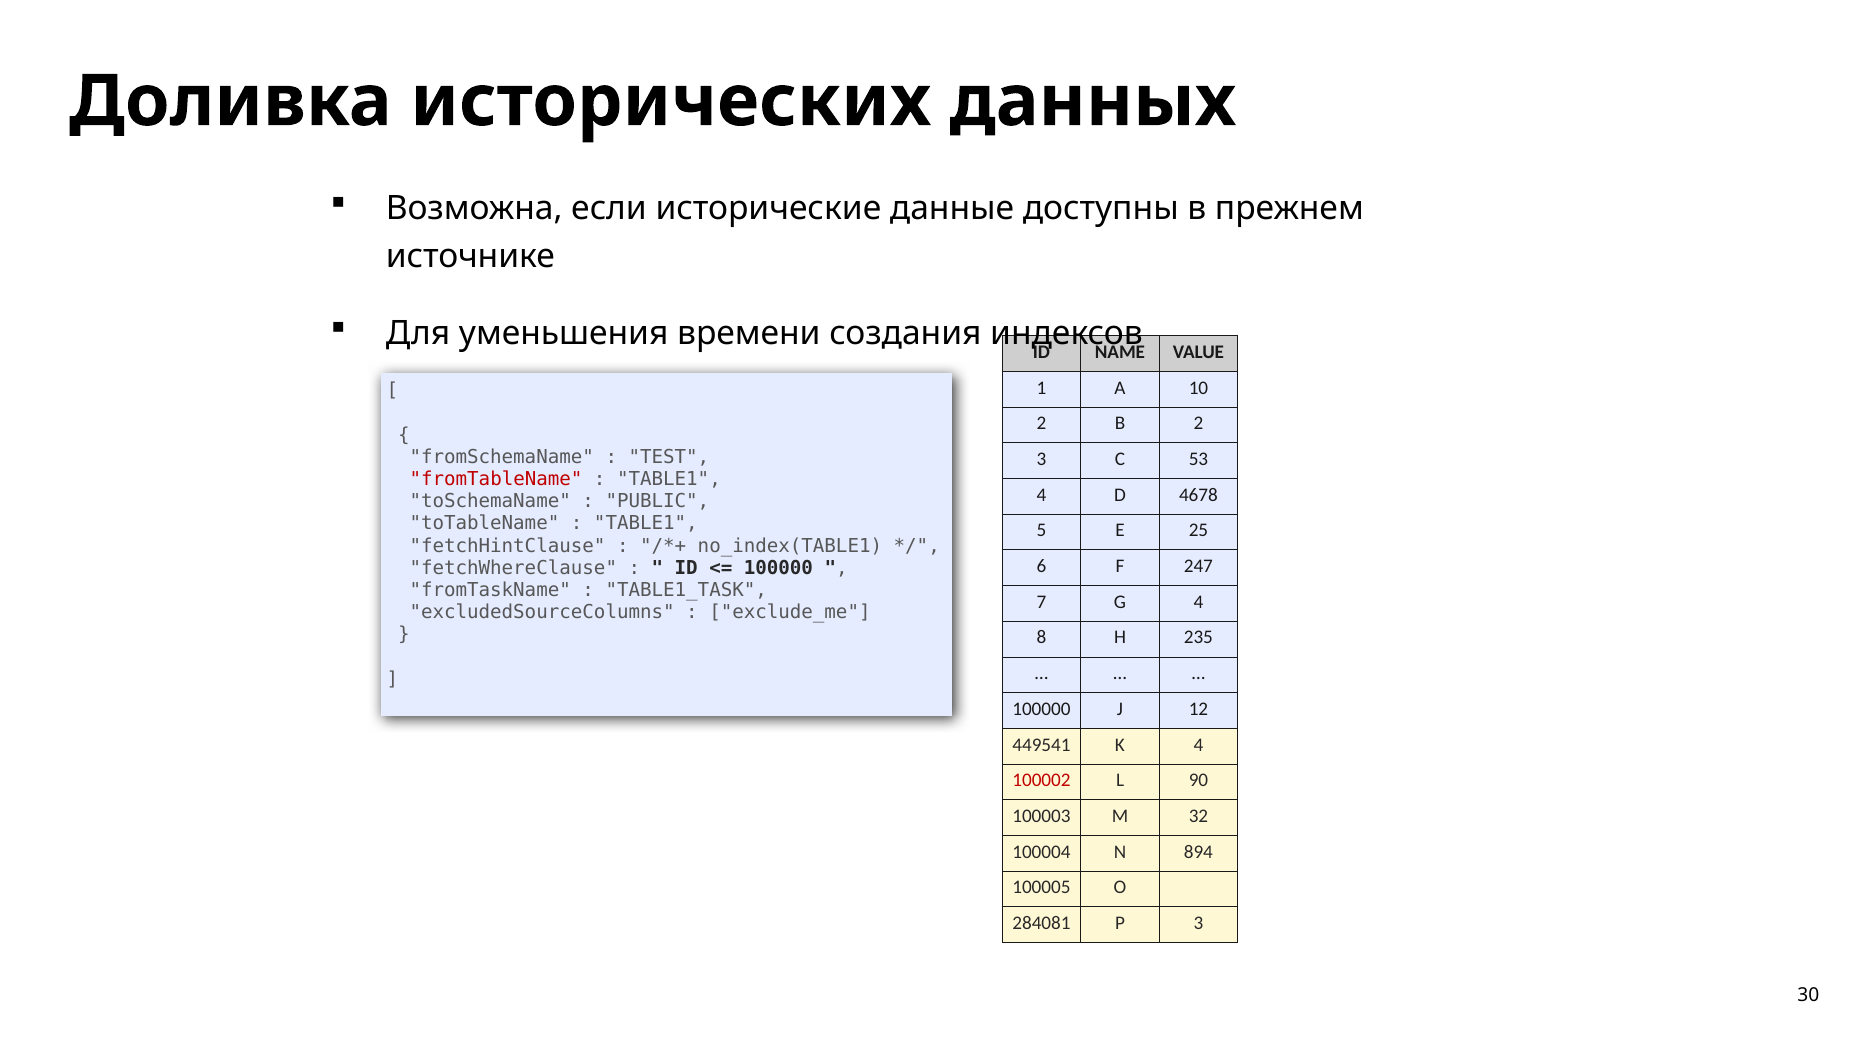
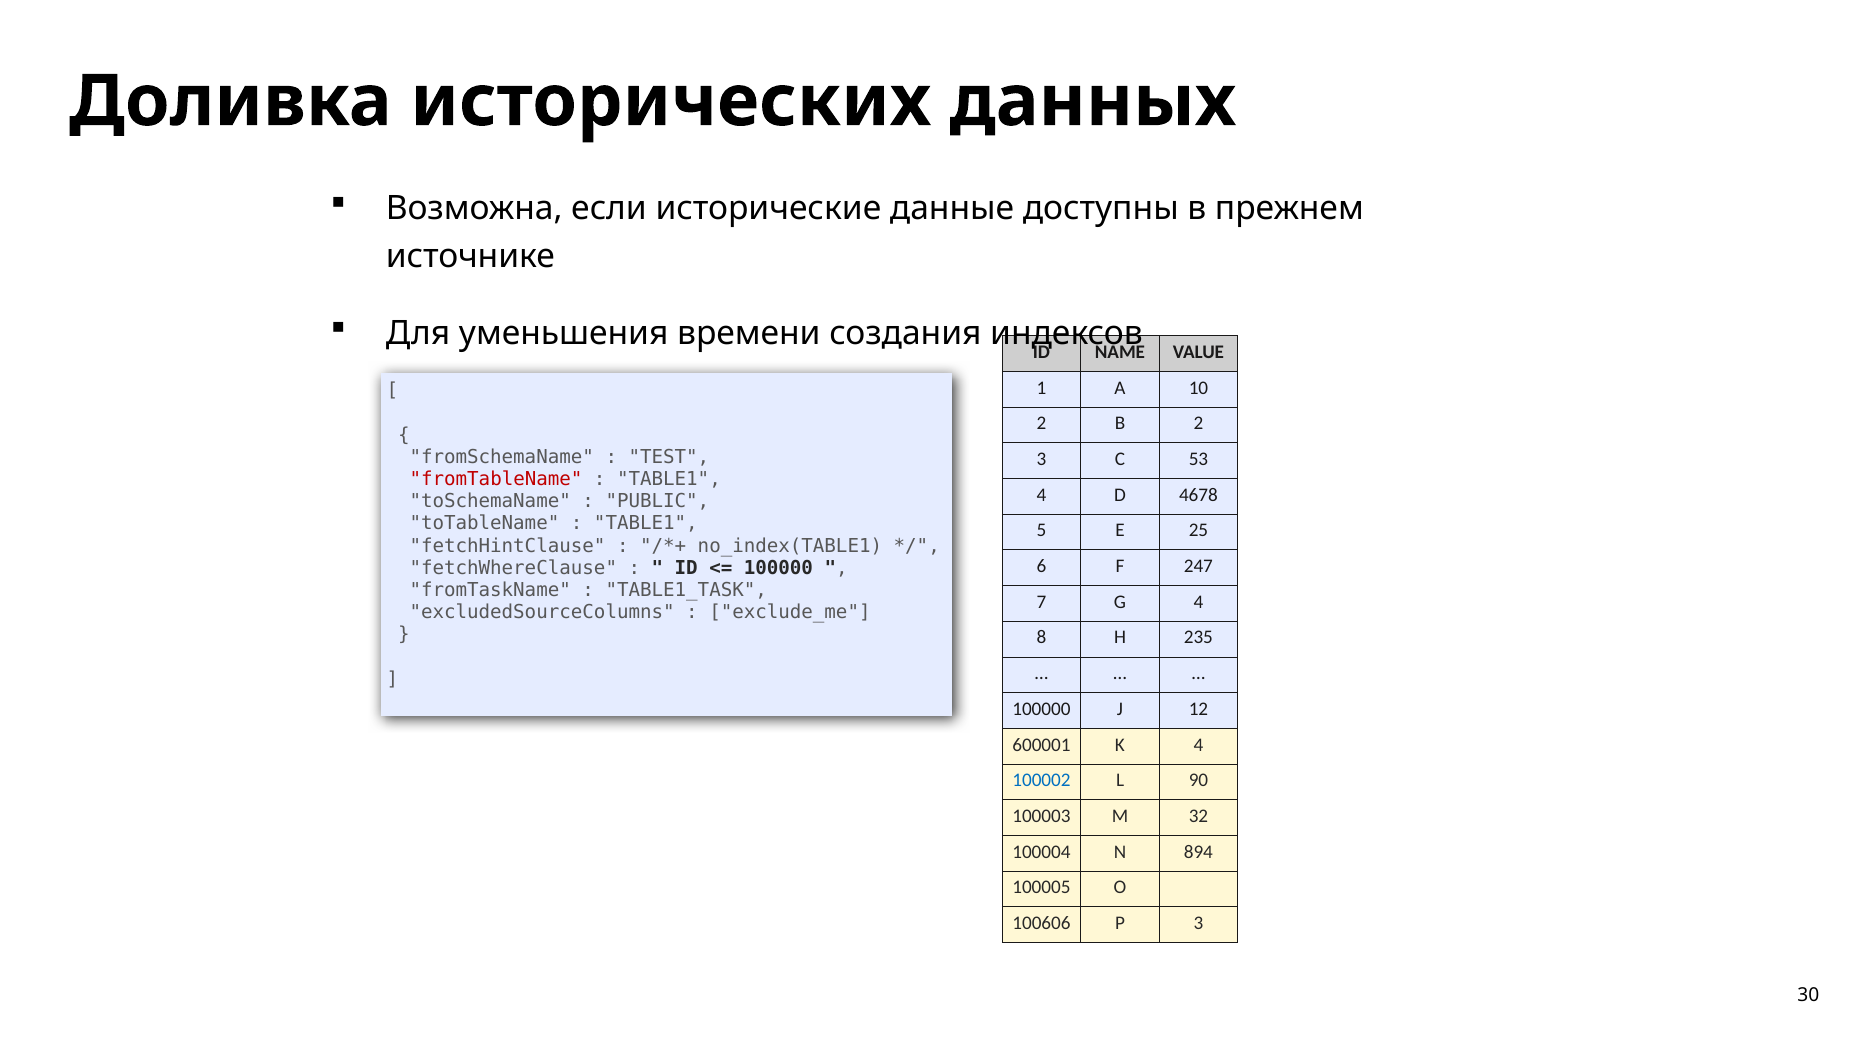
449541: 449541 -> 600001 (1042, 744)
100002 colour: red -> blue (1042, 780)
284081: 284081 -> 100606 (1042, 923)
